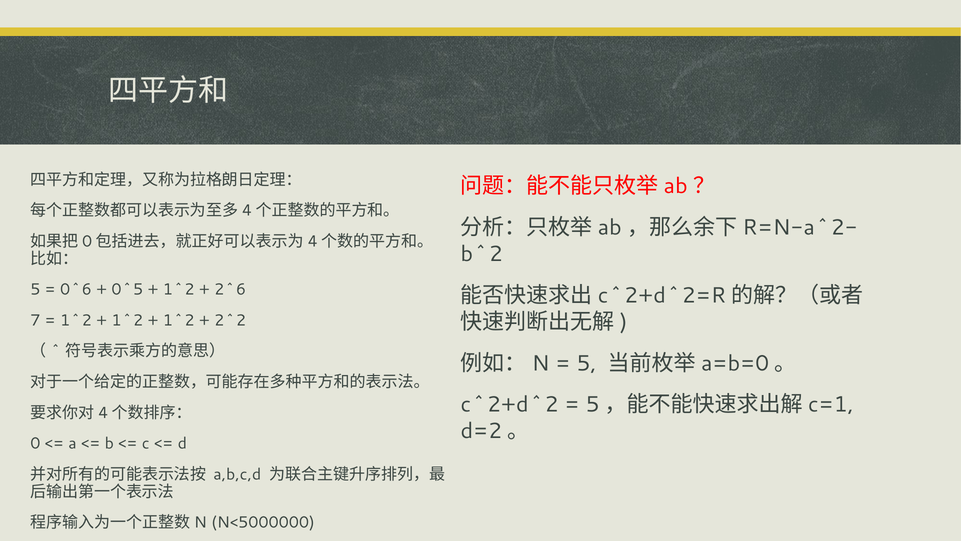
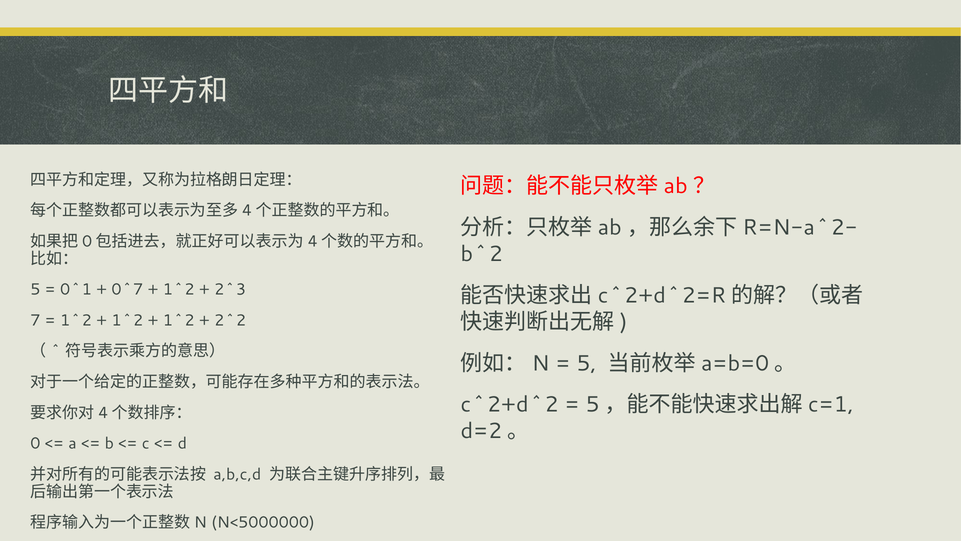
0^6: 0^6 -> 0^1 (76, 289)
0^5: 0^5 -> 0^7 (127, 289)
2^6: 2^6 -> 2^3 (230, 289)
